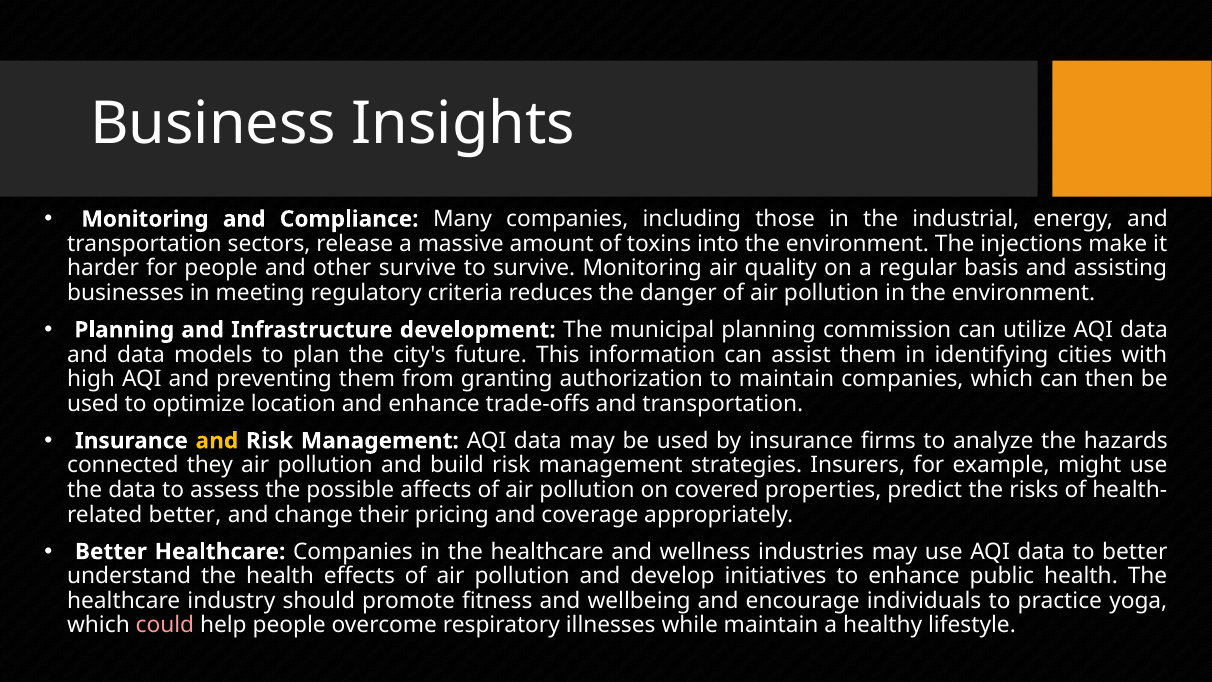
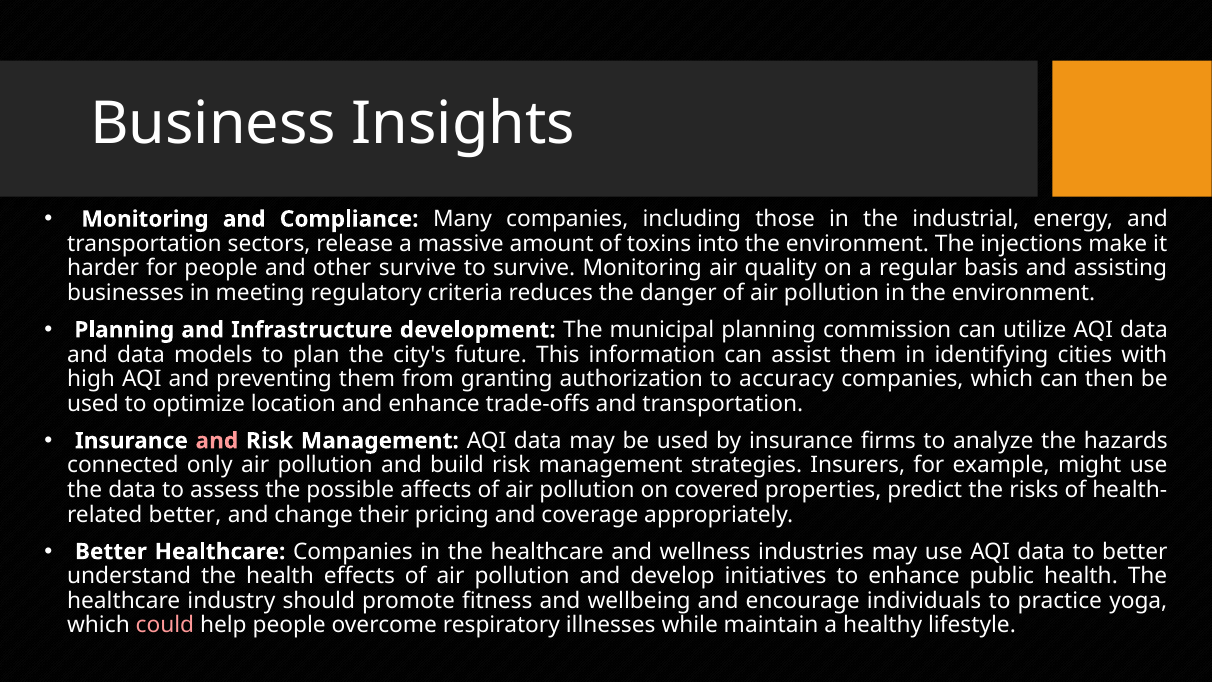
to maintain: maintain -> accuracy (786, 379)
and colour: yellow -> pink (217, 441)
they: they -> only (210, 465)
